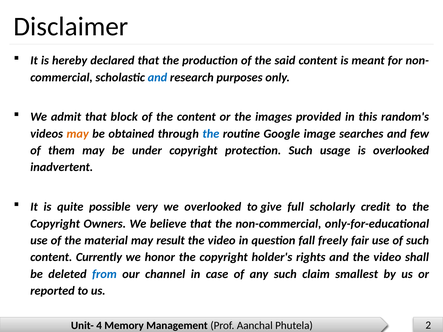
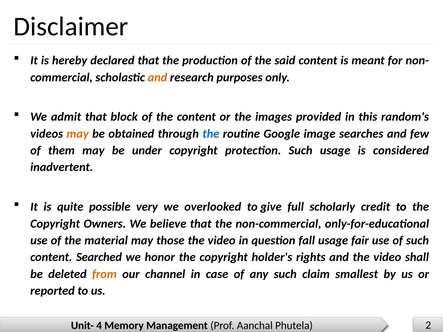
and colour: blue -> orange (157, 77)
is overlooked: overlooked -> considered (401, 151)
result: result -> those (170, 241)
fall freely: freely -> usage (333, 241)
Currently: Currently -> Searched (99, 257)
from colour: blue -> orange (104, 274)
